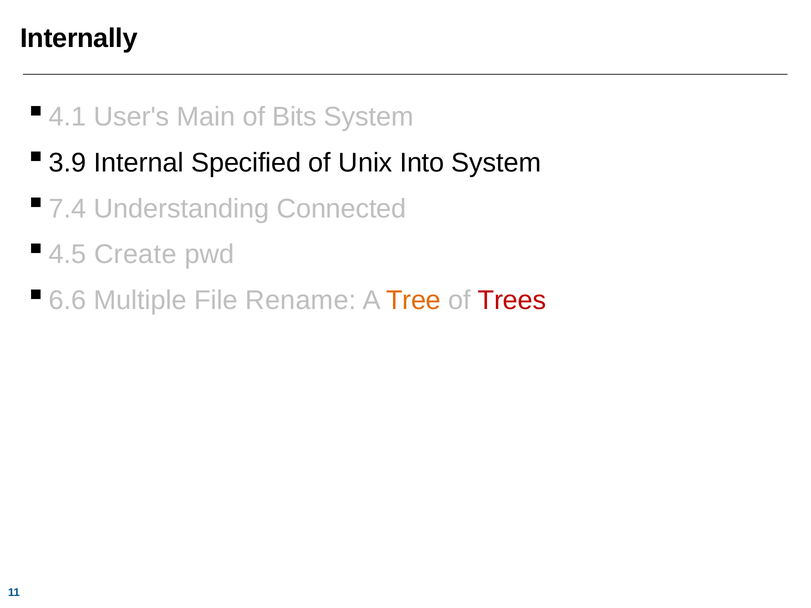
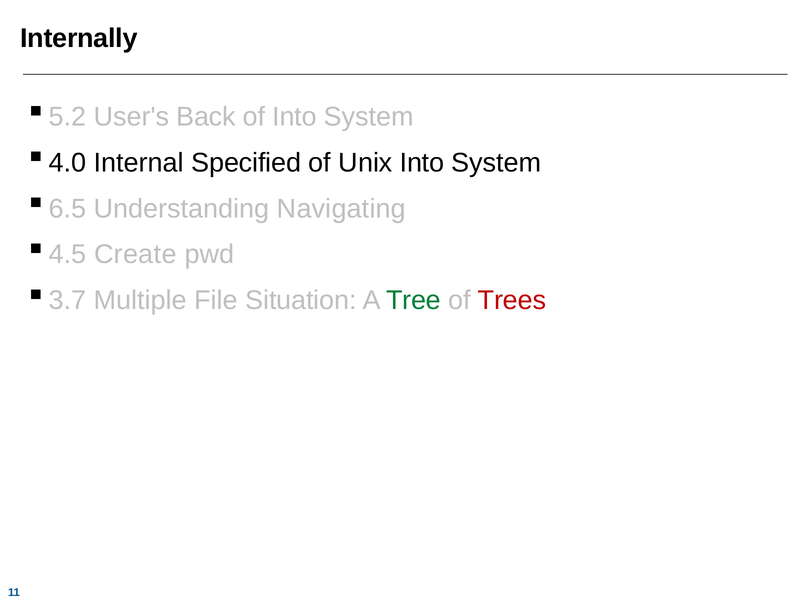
4.1: 4.1 -> 5.2 (67, 117)
Main: Main -> Back (206, 117)
of Bits: Bits -> Into (294, 117)
3.9: 3.9 -> 4.0 (67, 163)
7.4: 7.4 -> 6.5 (67, 209)
Connected: Connected -> Navigating (341, 209)
6.6: 6.6 -> 3.7 (67, 301)
Rename: Rename -> Situation (301, 301)
Tree colour: orange -> green (414, 301)
